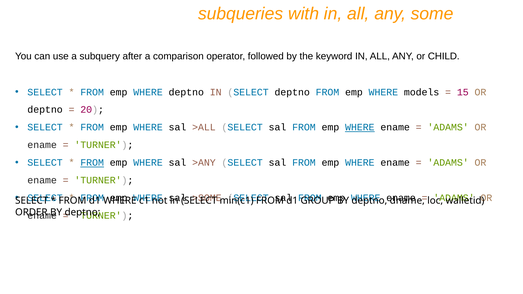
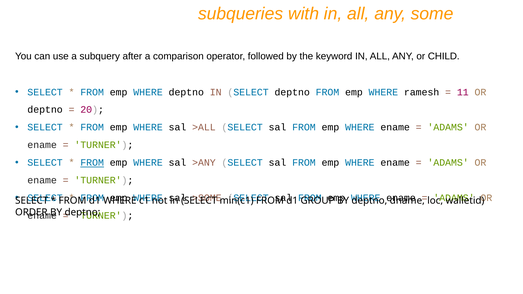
models: models -> ramesh (422, 92)
15: 15 -> 11 (463, 92)
WHERE underline: present -> none (360, 127)
